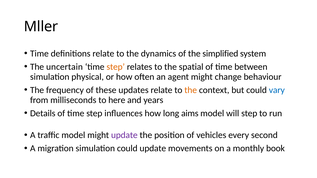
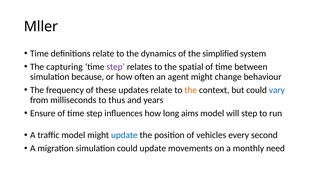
uncertain: uncertain -> capturing (64, 67)
step colour: orange -> purple (116, 67)
physical: physical -> because (88, 77)
here: here -> thus (117, 100)
Details: Details -> Ensure (43, 113)
update colour: purple -> blue (124, 135)
book: book -> need (275, 149)
